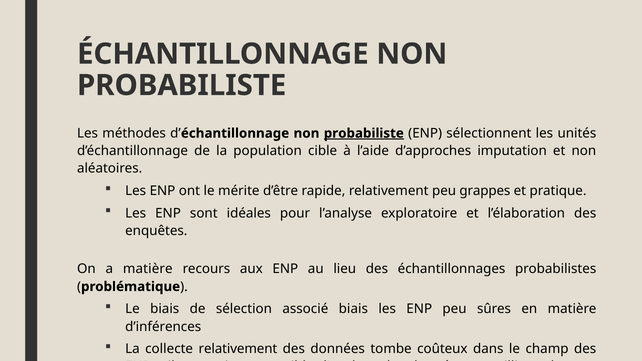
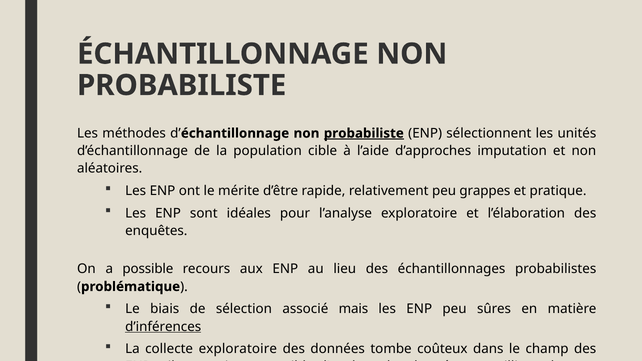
a matière: matière -> possible (148, 269)
associé biais: biais -> mais (353, 309)
d’inférences underline: none -> present (163, 327)
collecte relativement: relativement -> exploratoire (238, 349)
